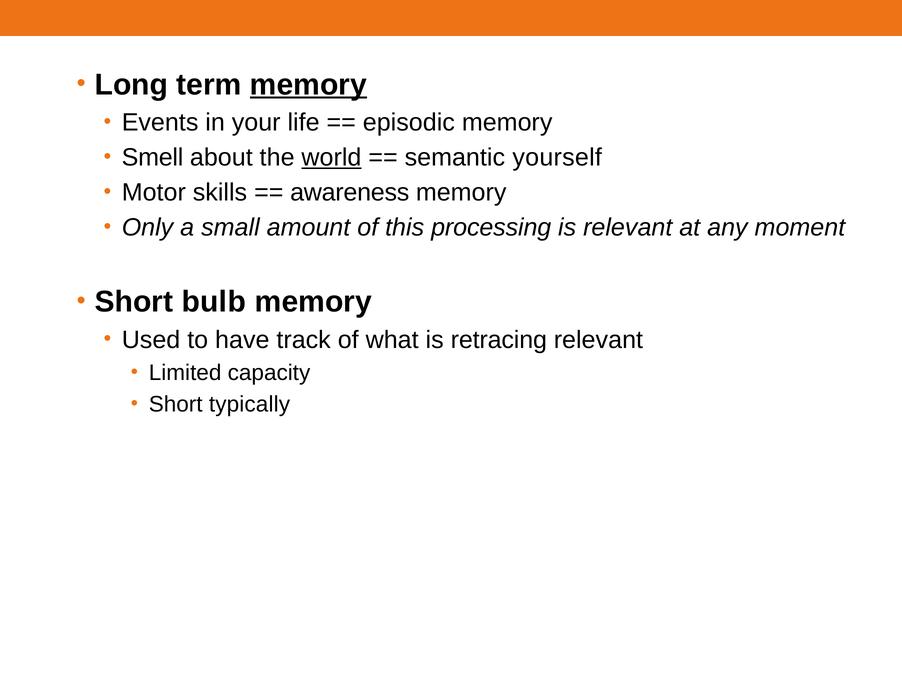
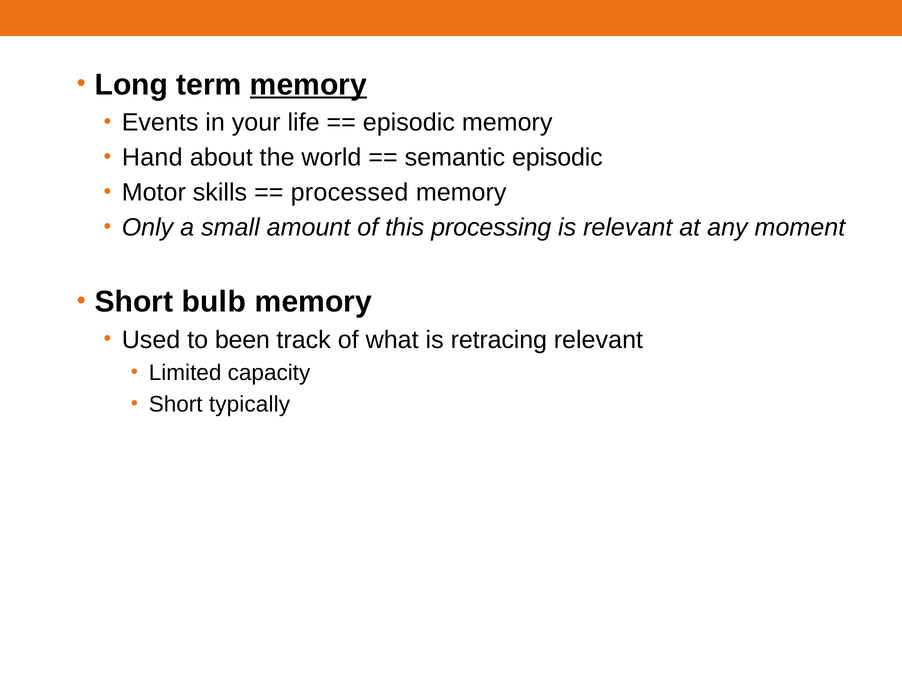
Smell: Smell -> Hand (152, 158)
world underline: present -> none (331, 158)
semantic yourself: yourself -> episodic (557, 158)
awareness: awareness -> processed (349, 193)
have: have -> been (242, 340)
